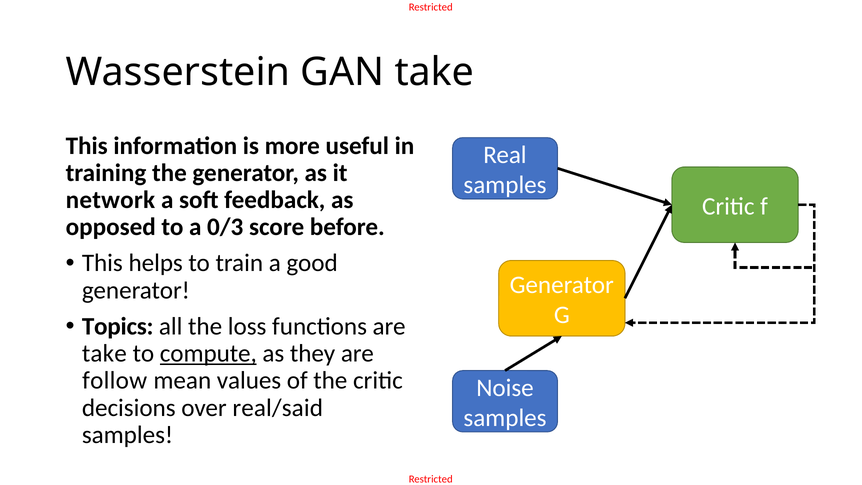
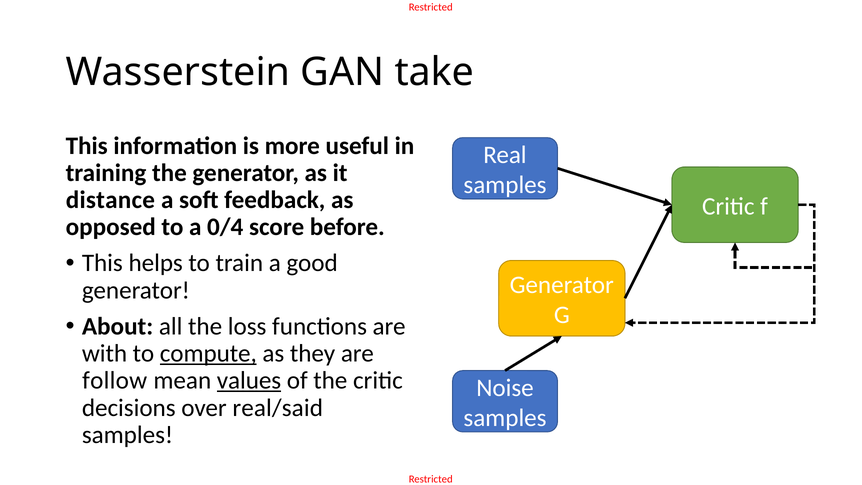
network: network -> distance (110, 200)
0/3: 0/3 -> 0/4 (225, 227)
Topics: Topics -> About (118, 326)
take: take -> with (104, 353)
values underline: none -> present (249, 381)
